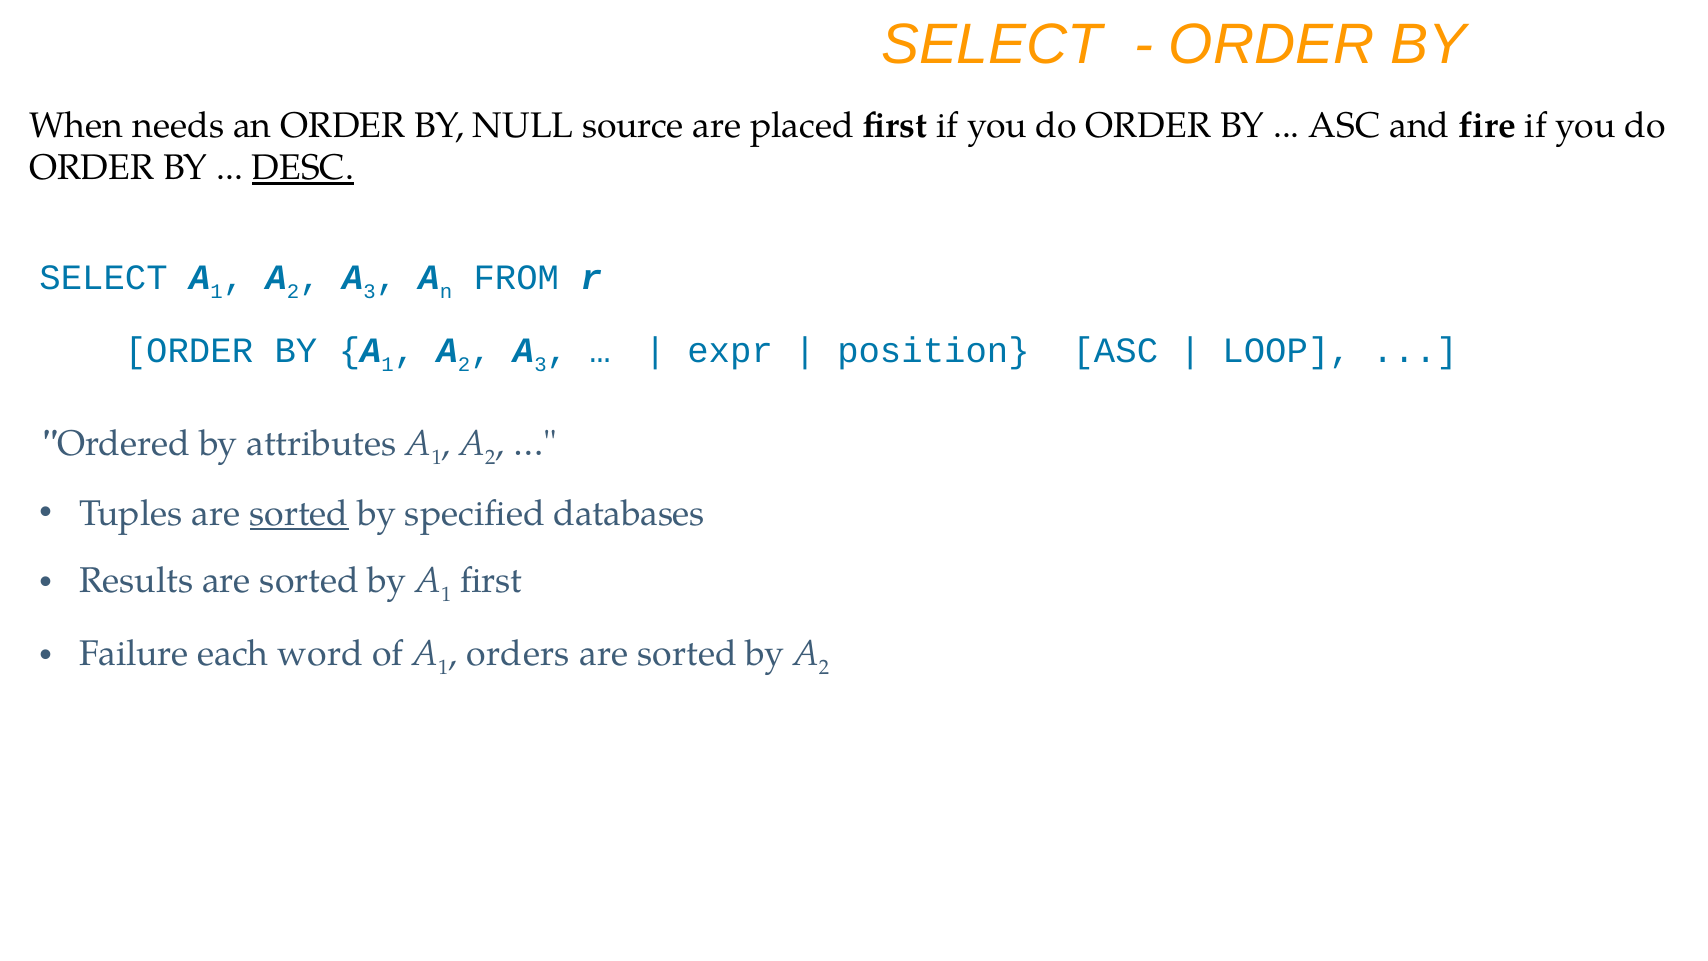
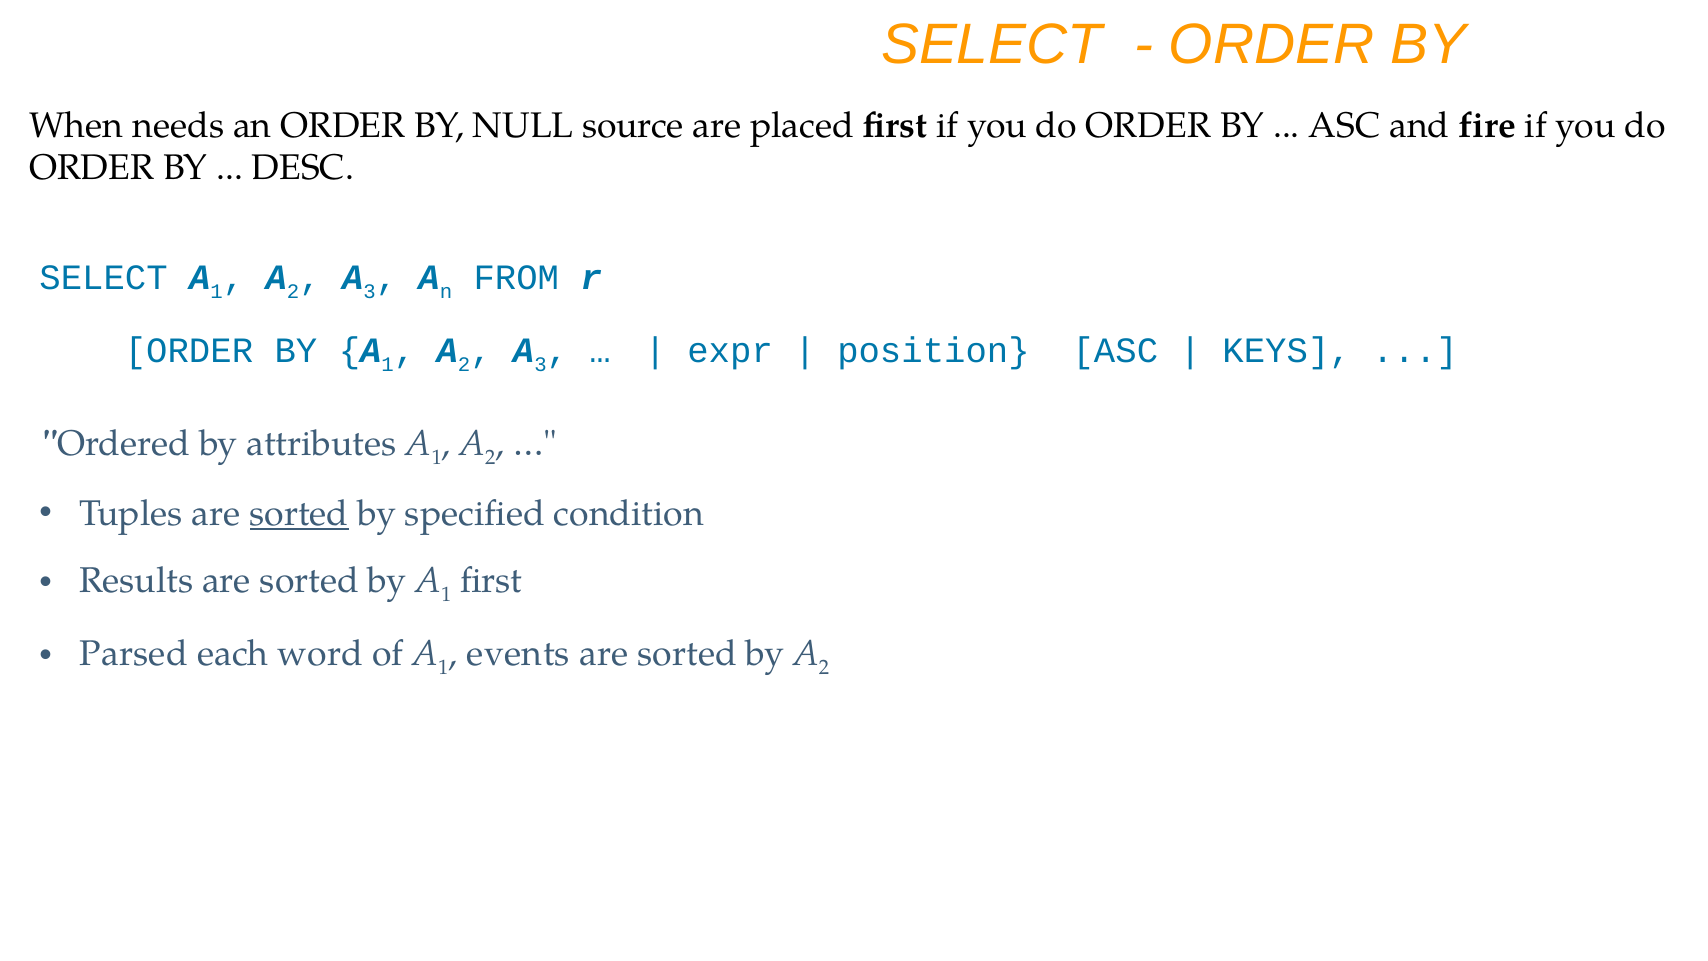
DESC underline: present -> none (303, 168)
LOOP: LOOP -> KEYS (1287, 351)
databases: databases -> condition (629, 514)
Failure: Failure -> Parsed (134, 654)
orders: orders -> events (518, 654)
